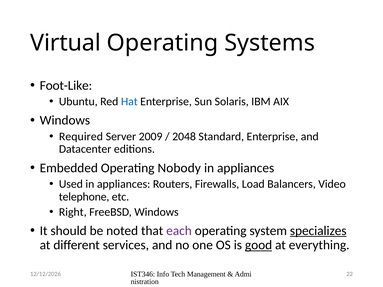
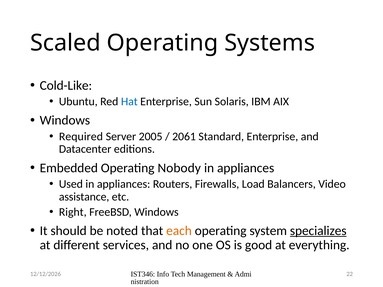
Virtual: Virtual -> Scaled (65, 43)
Foot-Like: Foot-Like -> Cold-Like (66, 85)
2009: 2009 -> 2005 (151, 137)
2048: 2048 -> 2061 (184, 137)
telephone: telephone -> assistance (84, 197)
each colour: purple -> orange (179, 231)
good underline: present -> none (259, 245)
